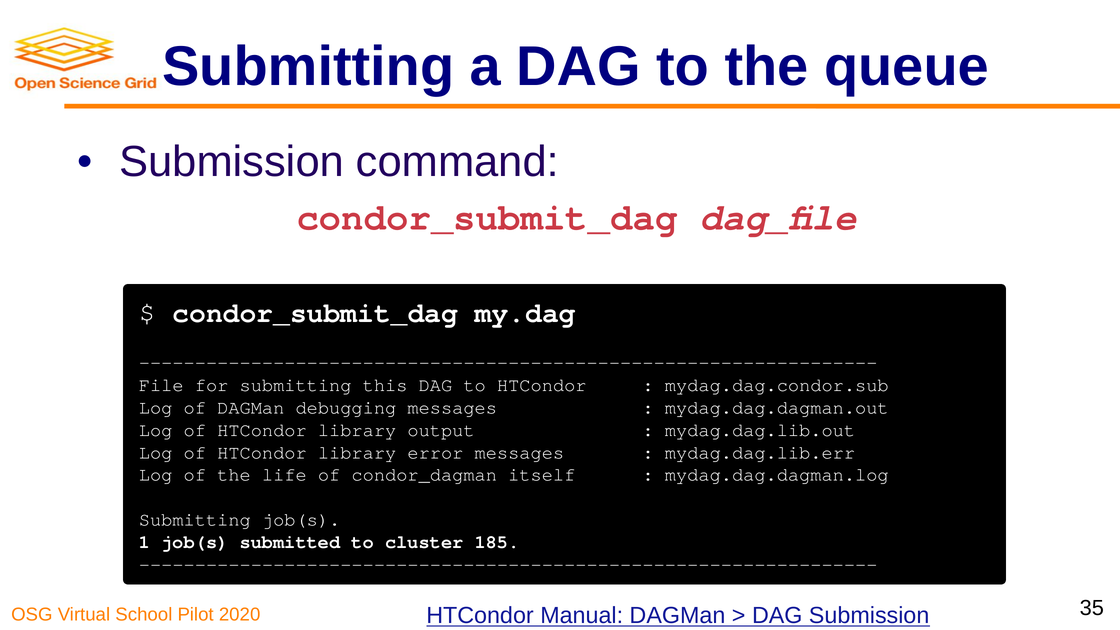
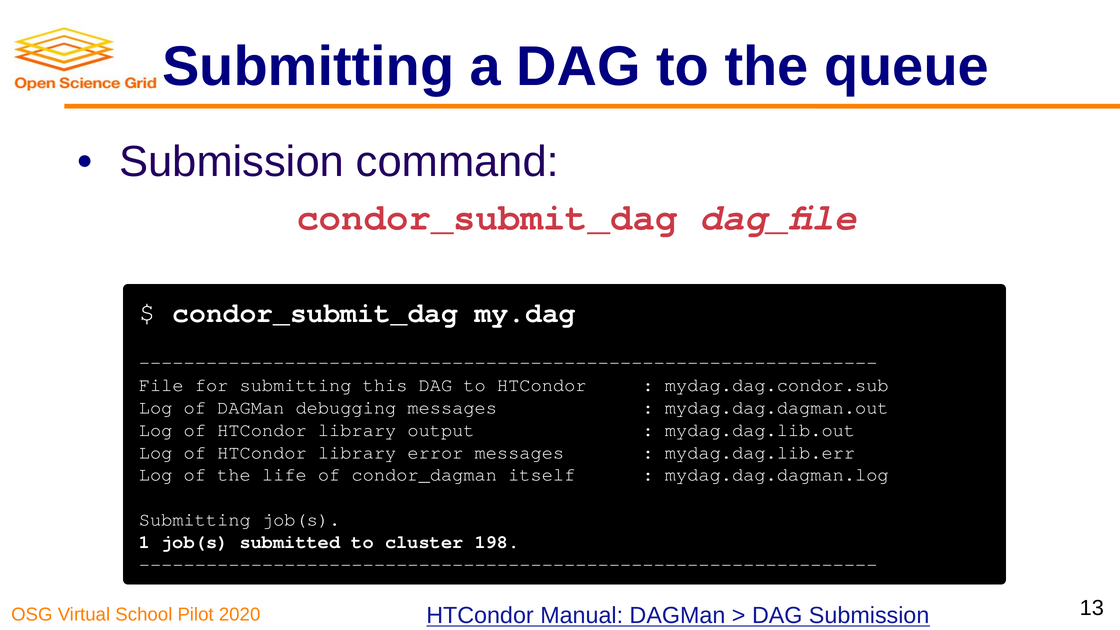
185: 185 -> 198 (497, 542)
35: 35 -> 13 (1092, 608)
